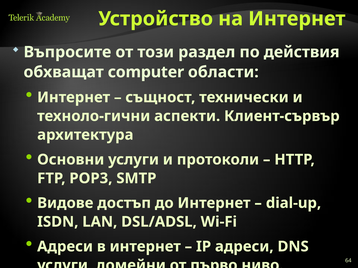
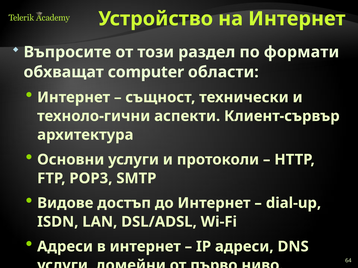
действия: действия -> формати (302, 52)
